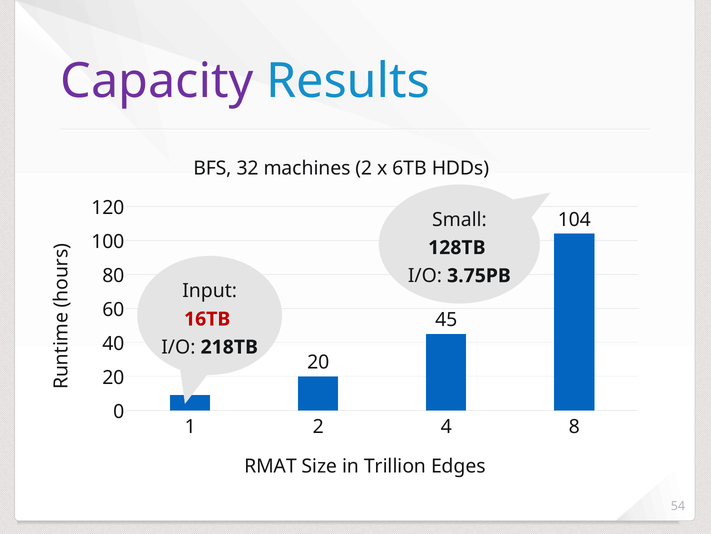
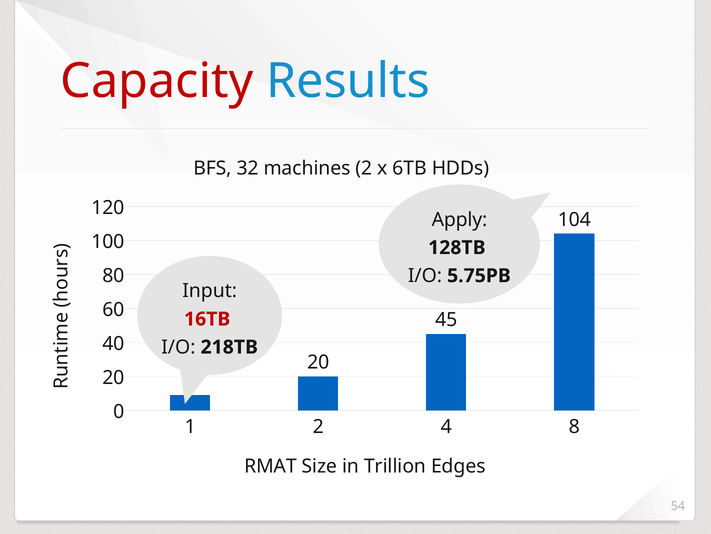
Capacity colour: purple -> red (157, 81)
Small: Small -> Apply (459, 219)
3.75PB: 3.75PB -> 5.75PB (479, 275)
